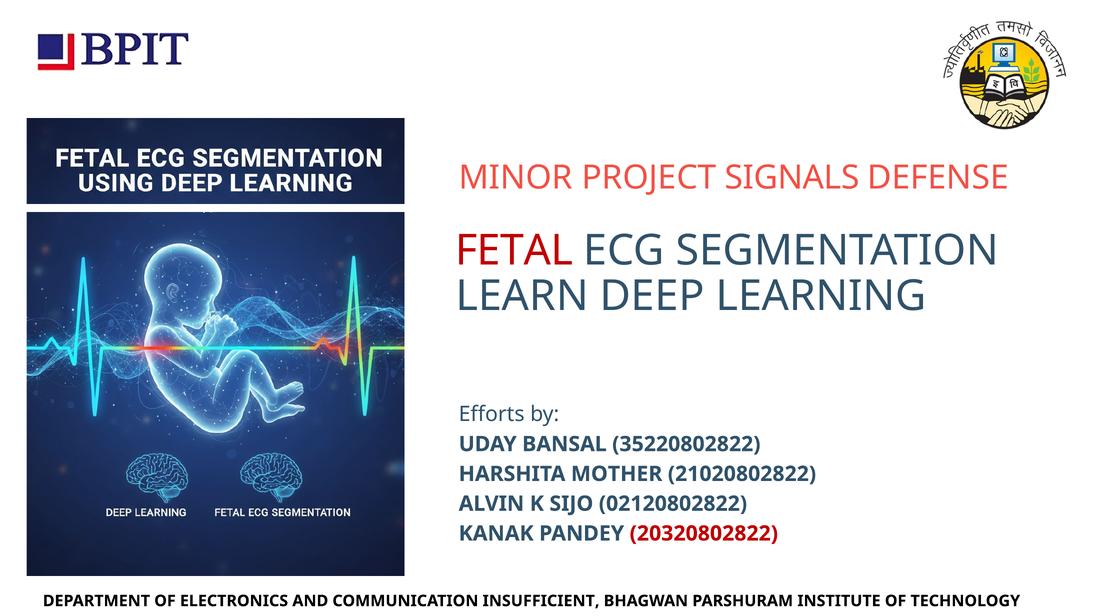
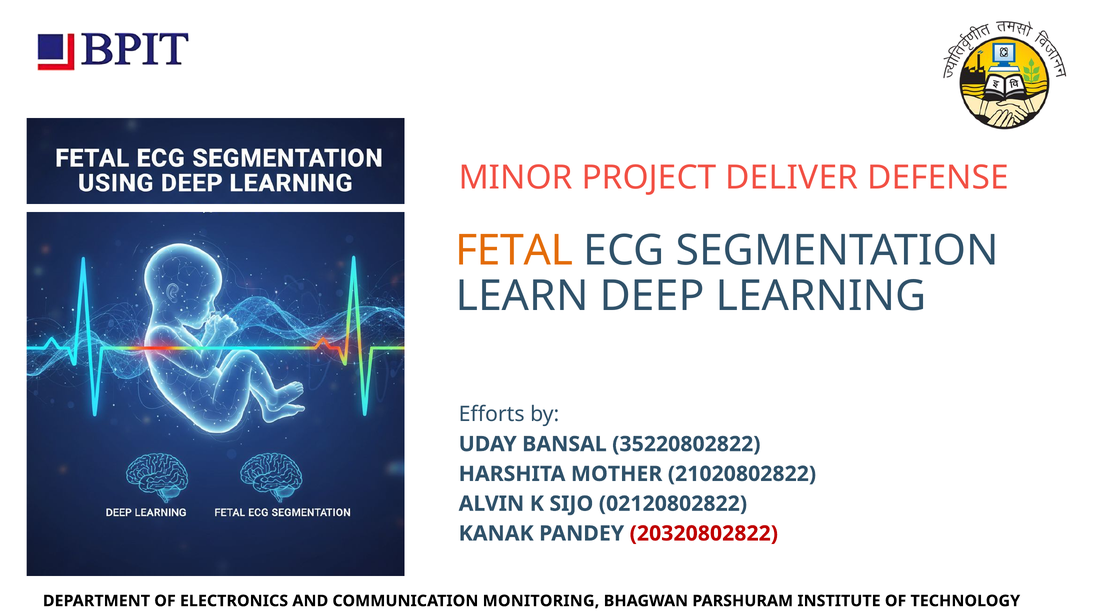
SIGNALS: SIGNALS -> DELIVER (792, 178)
FETAL colour: red -> orange (514, 251)
INSUFFICIENT: INSUFFICIENT -> MONITORING (541, 601)
